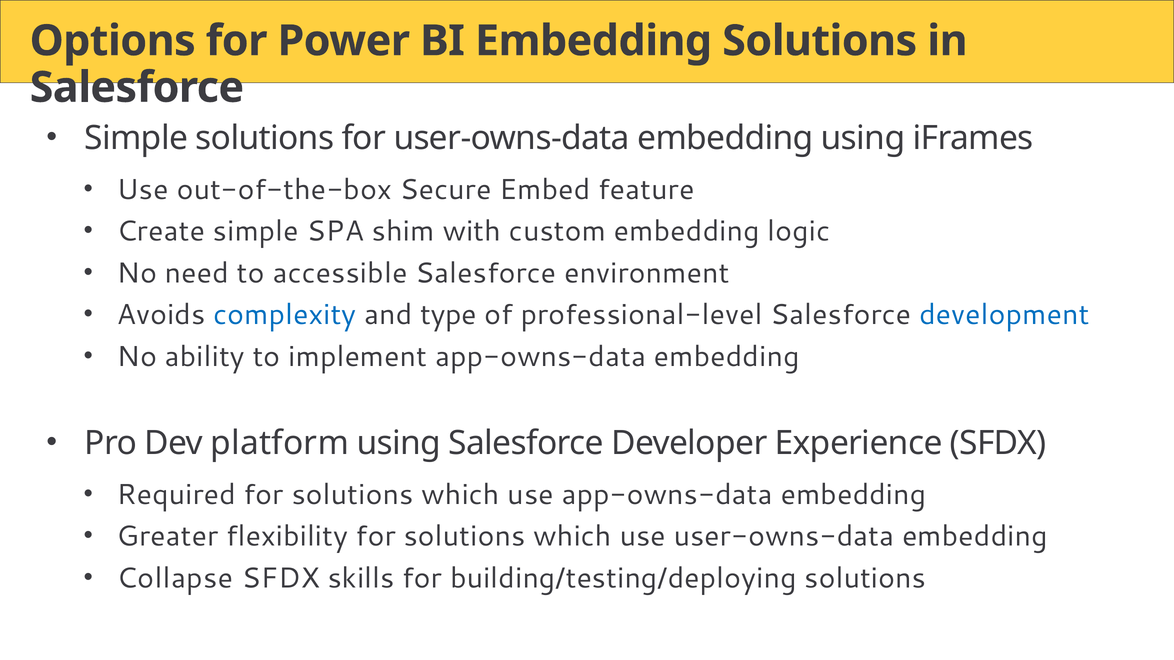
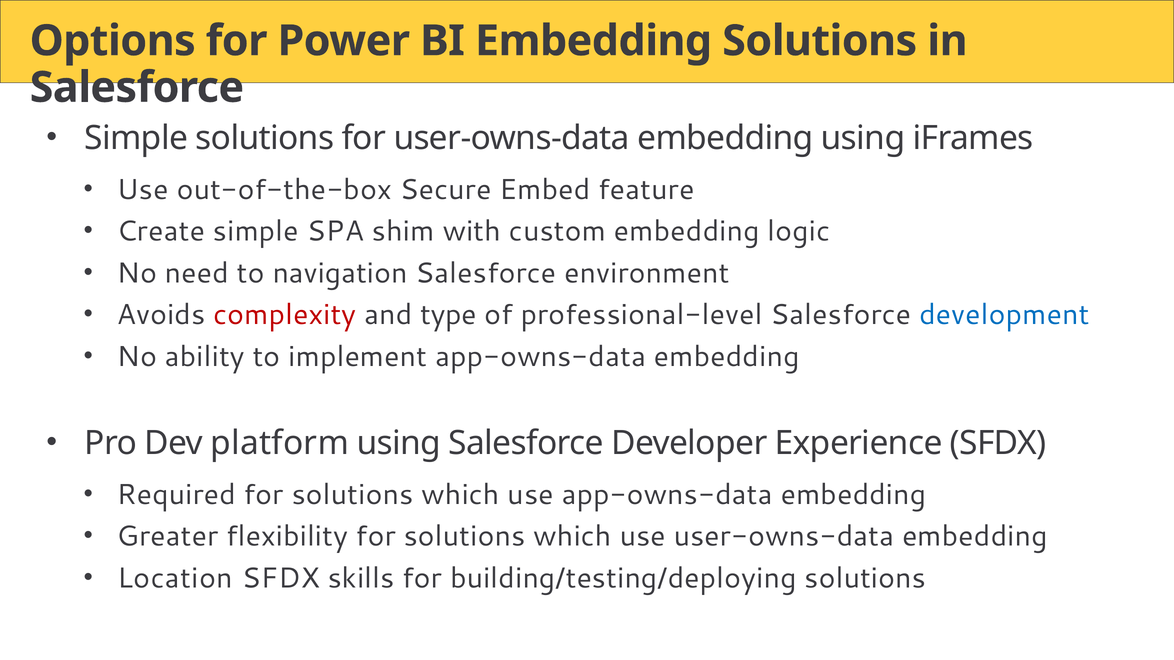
accessible: accessible -> navigation (340, 273)
complexity colour: blue -> red (285, 315)
Collapse: Collapse -> Location (175, 578)
